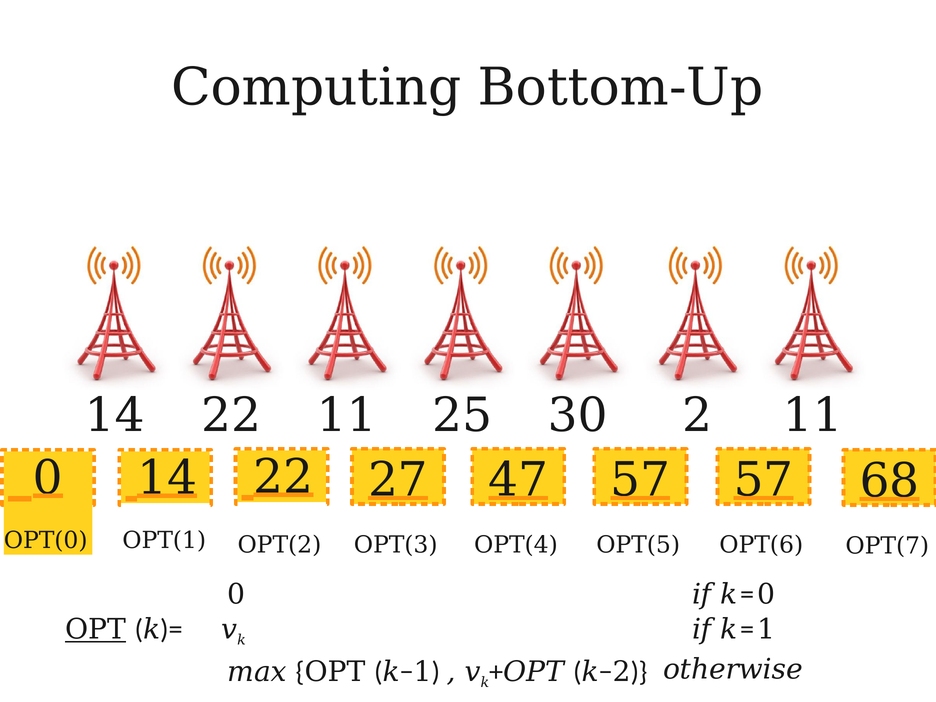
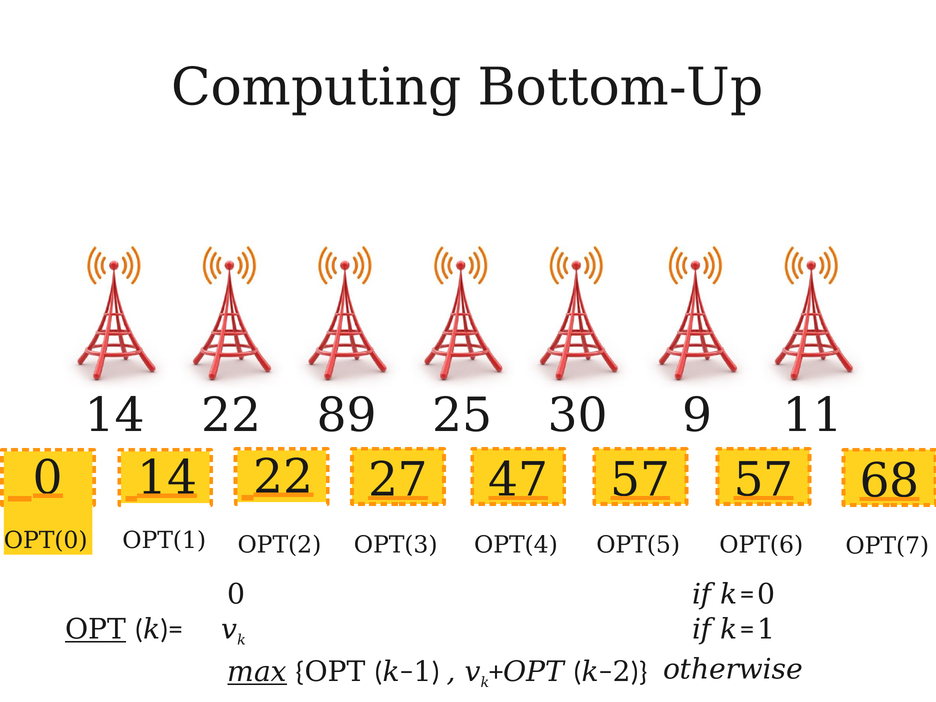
22 11: 11 -> 89 (347, 416)
2: 2 -> 9 (697, 416)
max underline: none -> present (257, 672)
